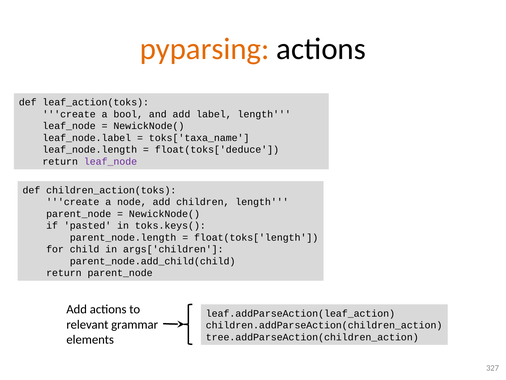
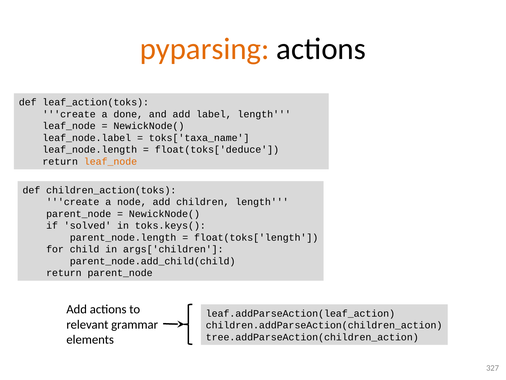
bool: bool -> done (128, 114)
leaf_node colour: purple -> orange (110, 161)
pasted: pasted -> solved (88, 225)
